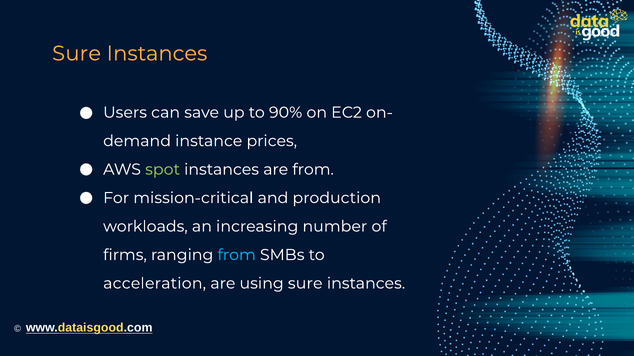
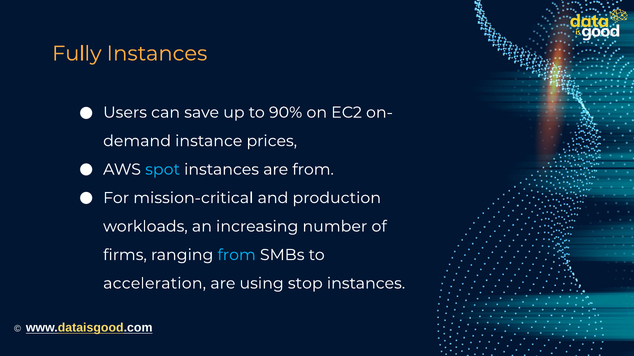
Sure: Sure -> Fully (77, 54)
spot colour: light green -> light blue (163, 170)
using sure: sure -> stop (305, 284)
